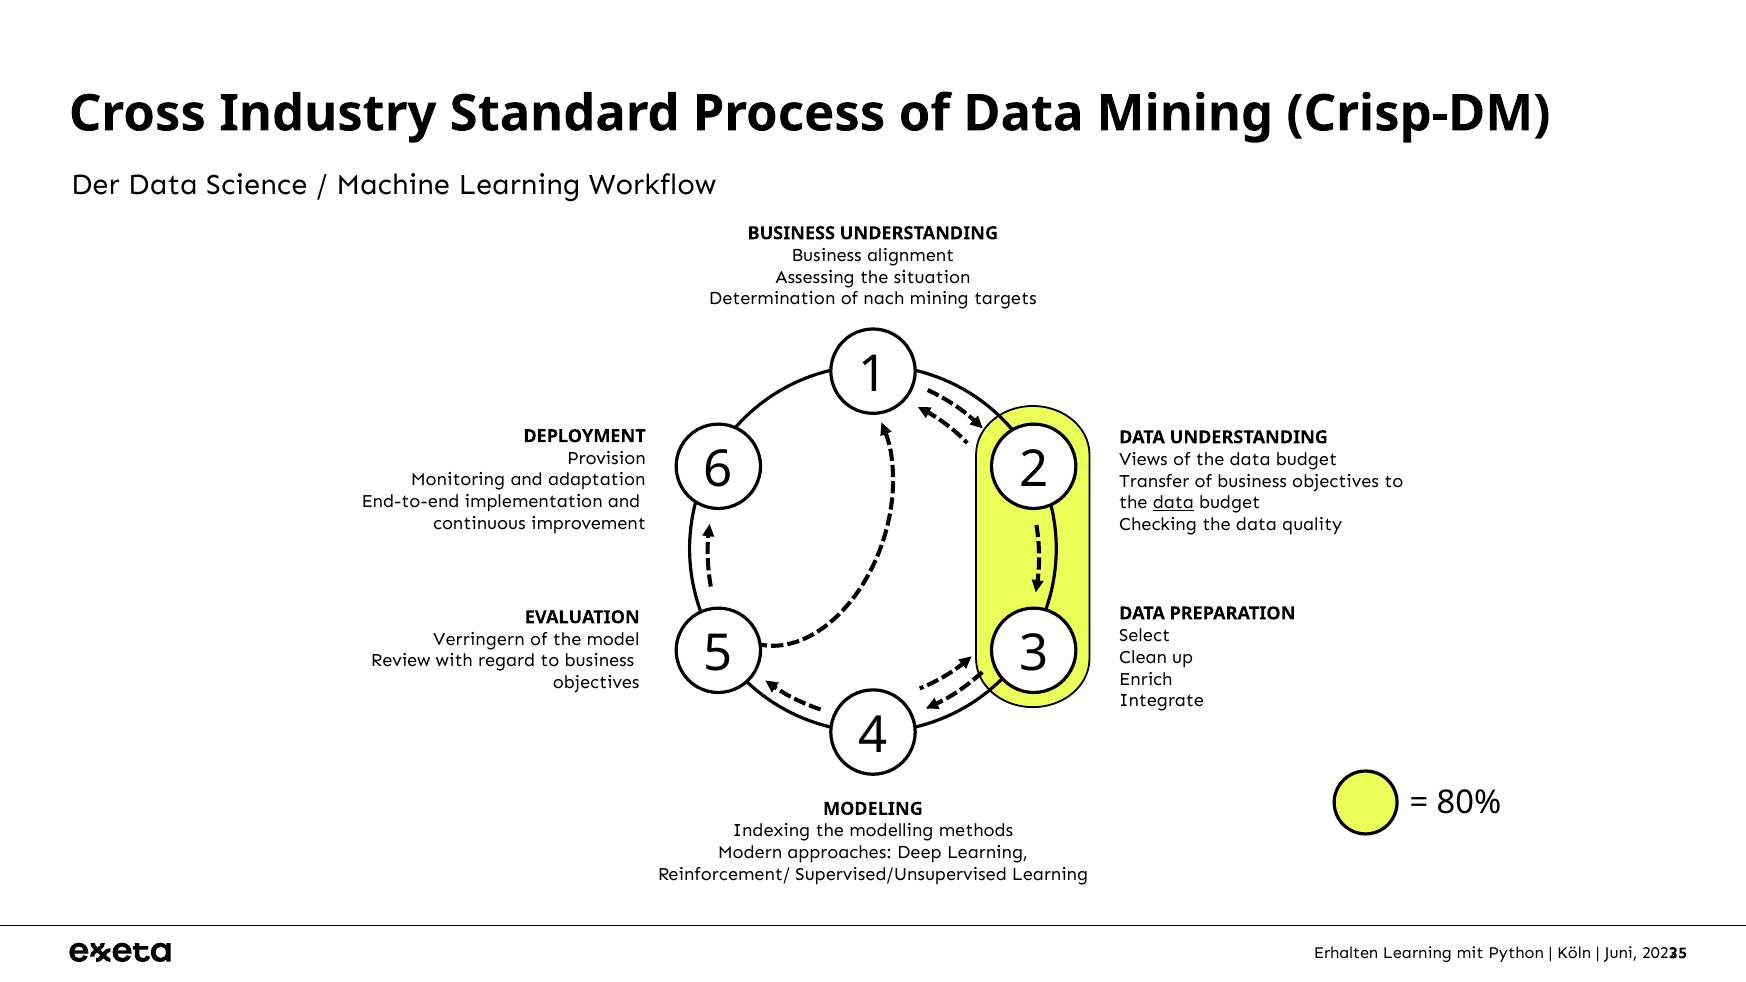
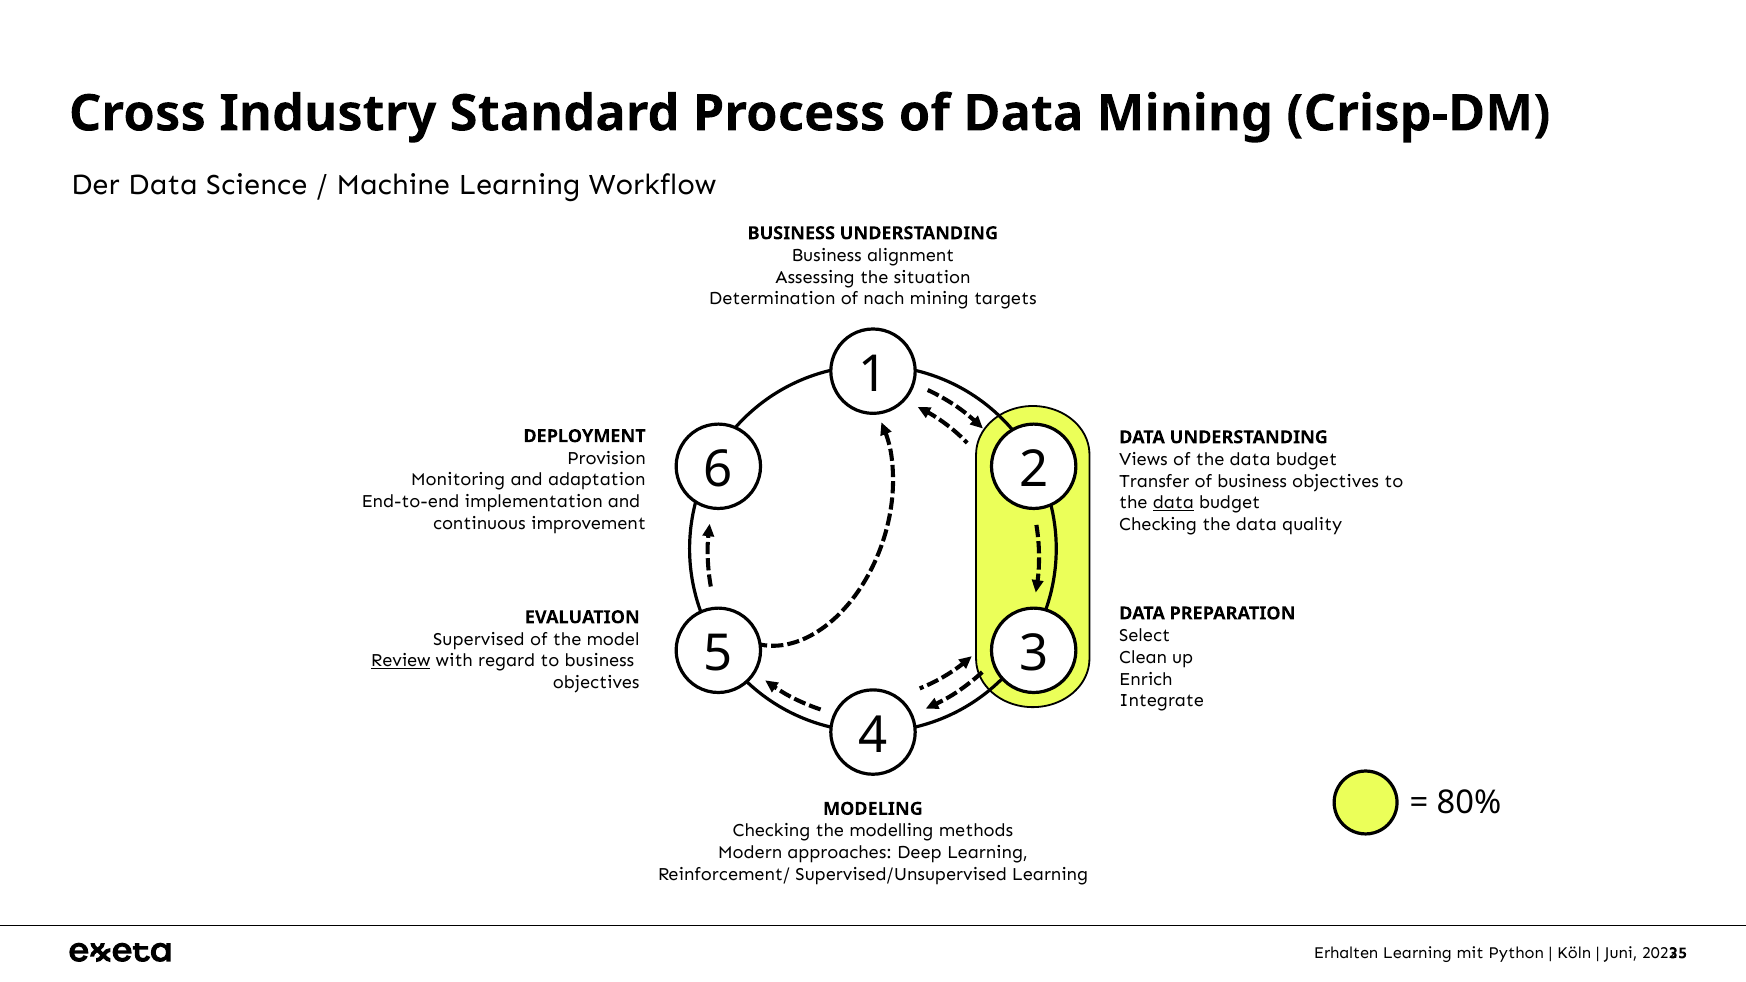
Verringern: Verringern -> Supervised (479, 639)
Review underline: none -> present (401, 661)
Indexing: Indexing -> Checking (771, 831)
